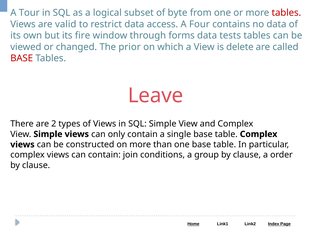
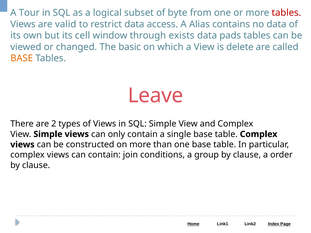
Four: Four -> Alias (199, 24)
fire: fire -> cell (83, 36)
forms: forms -> exists (182, 36)
tests: tests -> pads (230, 36)
prior: prior -> basic (130, 47)
BASE colour: red -> orange (22, 58)
